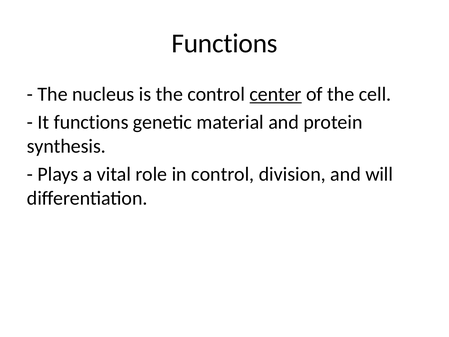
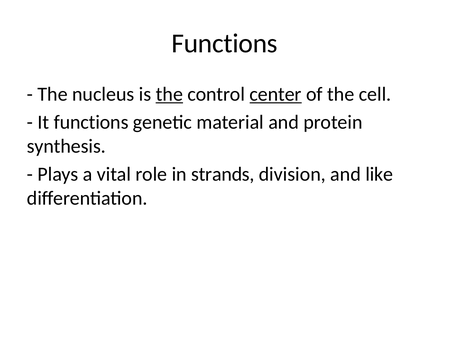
the underline: none -> present (169, 94)
in control: control -> strands (223, 174)
will: will -> like (379, 174)
